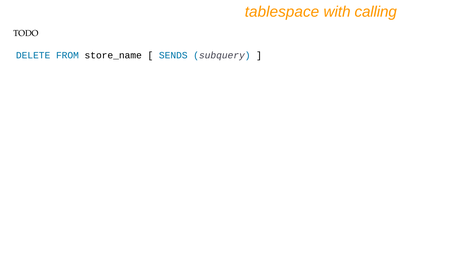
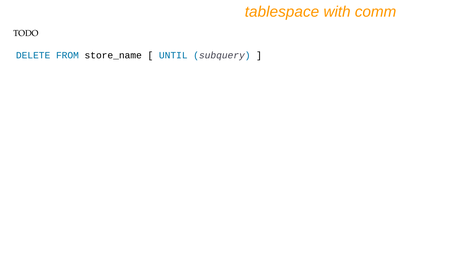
calling: calling -> comm (376, 12)
SENDS: SENDS -> UNTIL (173, 55)
